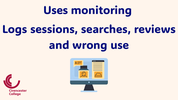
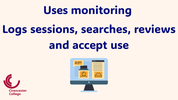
wrong: wrong -> accept (90, 45)
